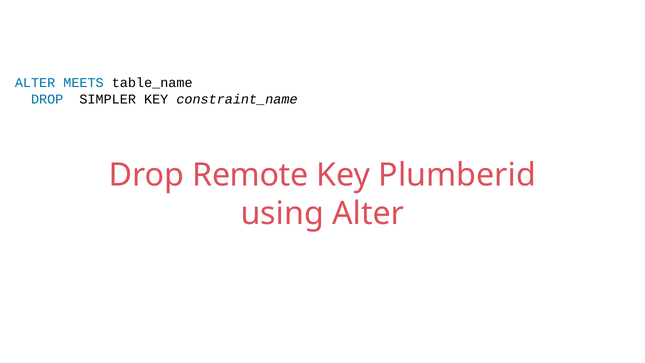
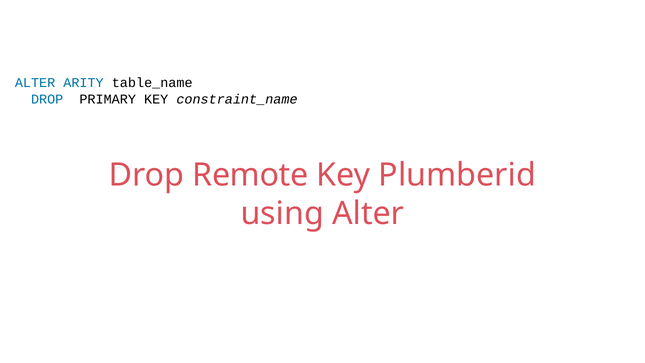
MEETS: MEETS -> ARITY (84, 83)
SIMPLER: SIMPLER -> PRIMARY (108, 99)
